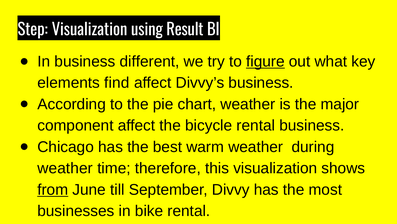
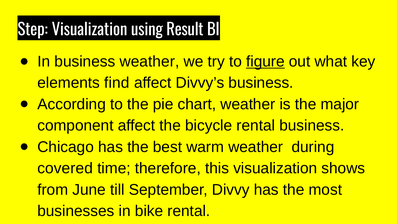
business different: different -> weather (149, 61)
weather: weather -> covered (65, 168)
from underline: present -> none (53, 189)
